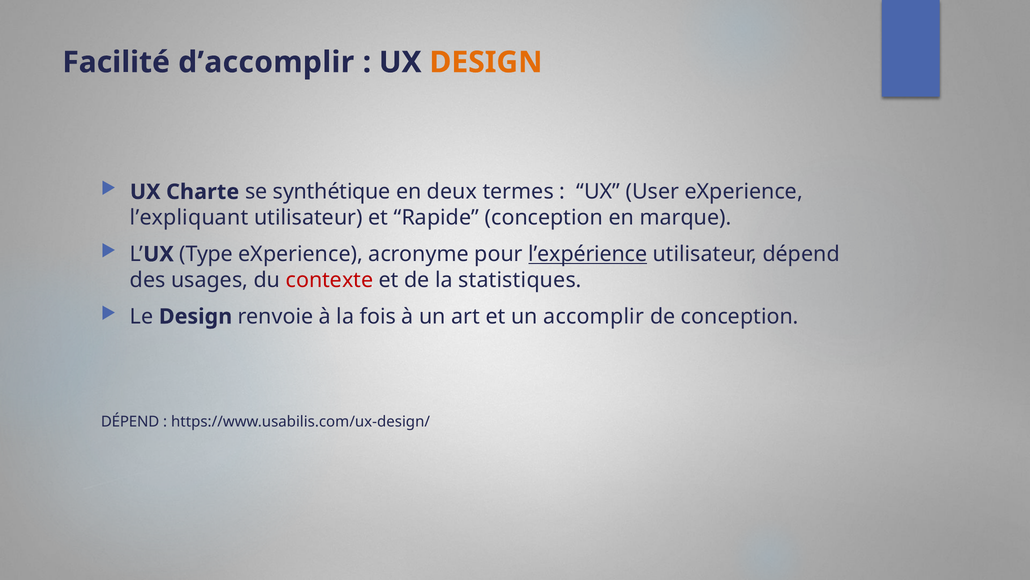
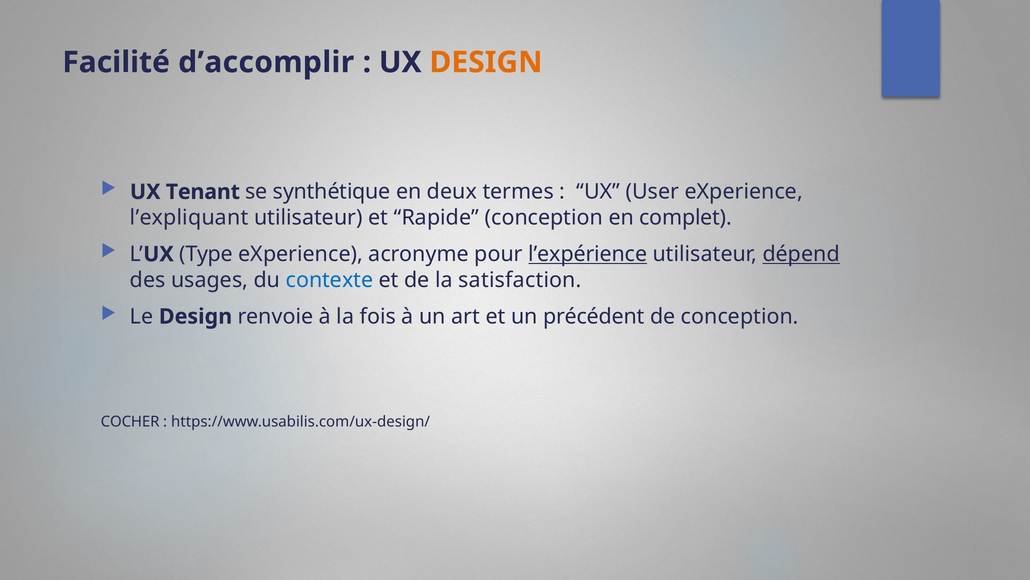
Charte: Charte -> Tenant (203, 192)
marque: marque -> complet (686, 217)
dépend underline: none -> present (801, 254)
contexte colour: red -> blue (329, 280)
statistiques: statistiques -> satisfaction (520, 280)
accomplir: accomplir -> précédent (594, 316)
DÉPEND: DÉPEND -> COCHER (130, 421)
